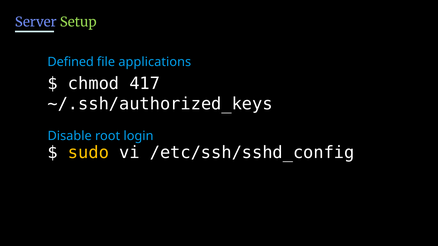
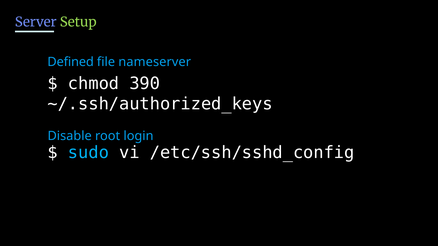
applications: applications -> nameserver (155, 62)
417: 417 -> 390 (145, 84)
sudo colour: yellow -> light blue (88, 153)
